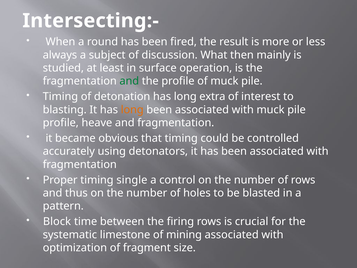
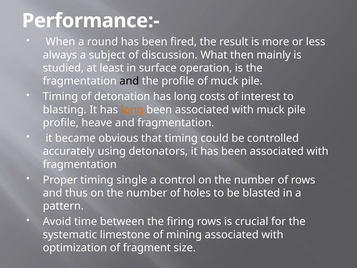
Intersecting:-: Intersecting:- -> Performance:- (91, 21)
and colour: green -> black (129, 81)
extra: extra -> costs (212, 97)
Block: Block -> Avoid (57, 221)
